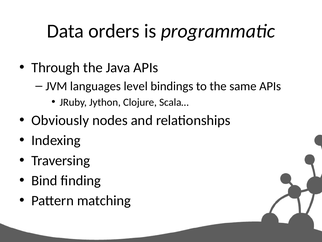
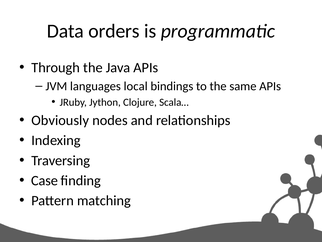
level: level -> local (136, 86)
Bind: Bind -> Case (45, 180)
